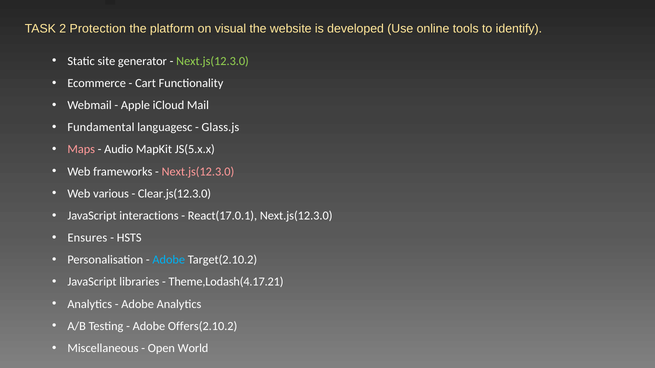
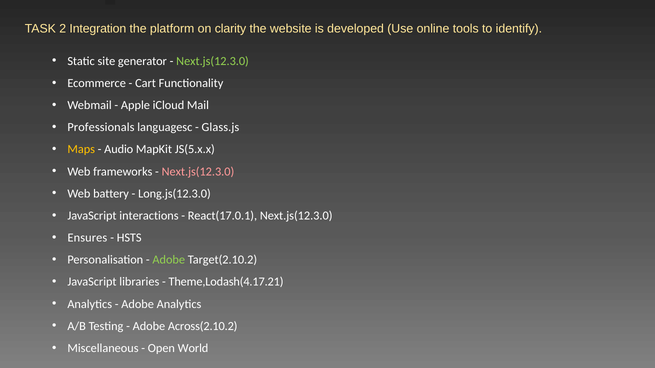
Protection: Protection -> Integration (98, 29)
visual: visual -> clarity (231, 29)
Fundamental: Fundamental -> Professionals (101, 127)
Maps colour: pink -> yellow (81, 150)
various: various -> battery (111, 194)
Clear.js(12.3.0: Clear.js(12.3.0 -> Long.js(12.3.0 (174, 194)
Adobe colour: light blue -> light green (169, 260)
Offers(2.10.2: Offers(2.10.2 -> Across(2.10.2 (203, 326)
